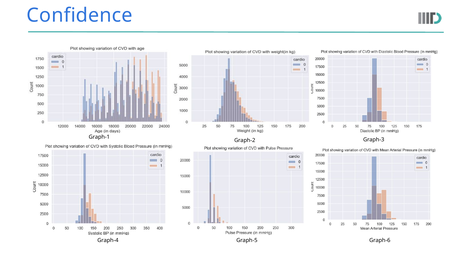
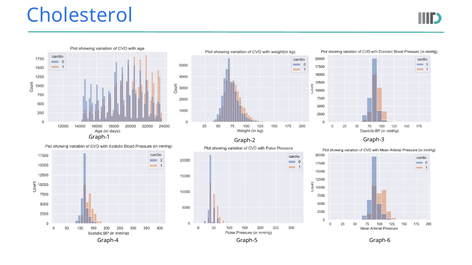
Confidence: Confidence -> Cholesterol (80, 16)
